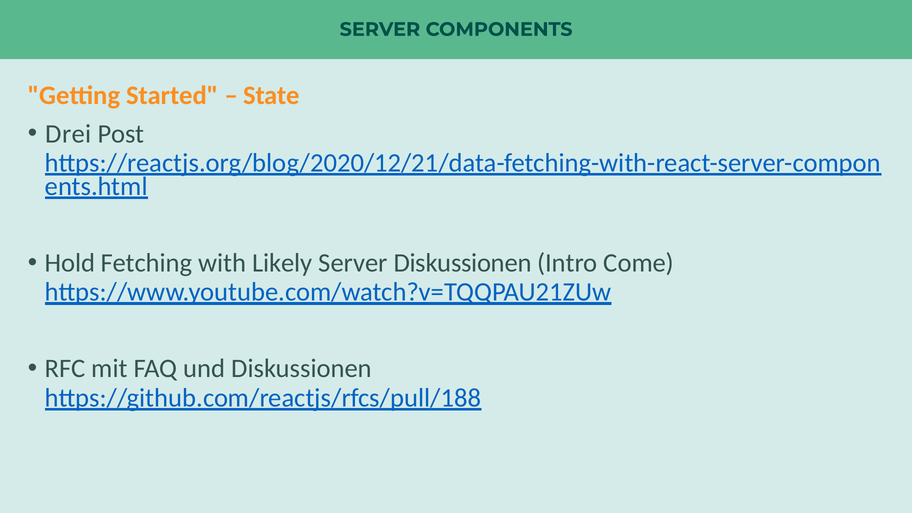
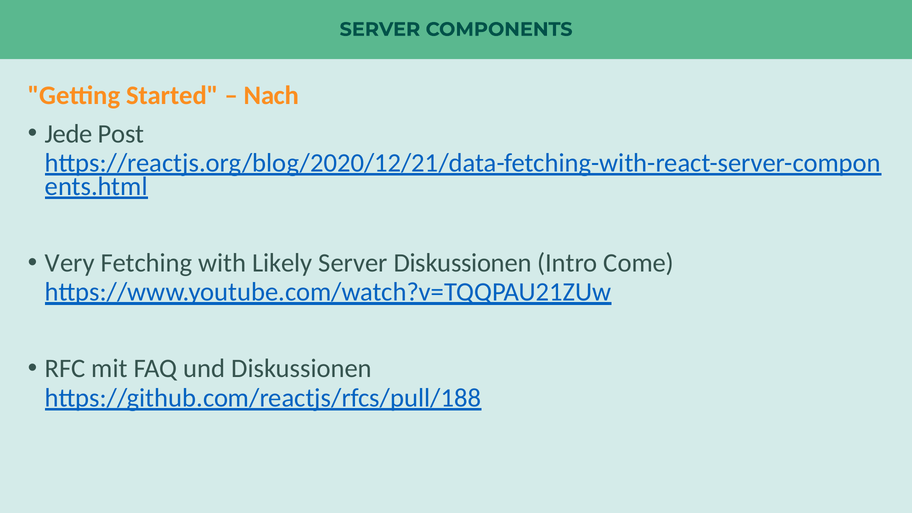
State: State -> Nach (271, 96)
Drei: Drei -> Jede (69, 134)
Hold: Hold -> Very (70, 263)
